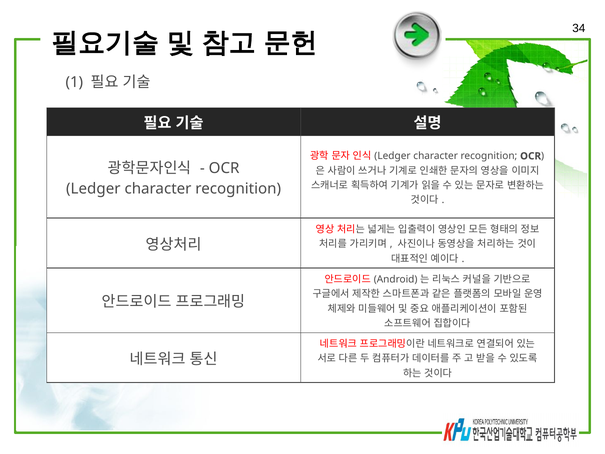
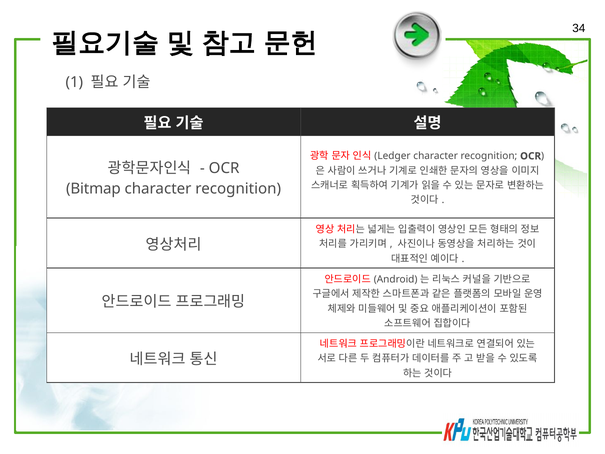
Ledger: Ledger -> Bitmap (93, 189)
